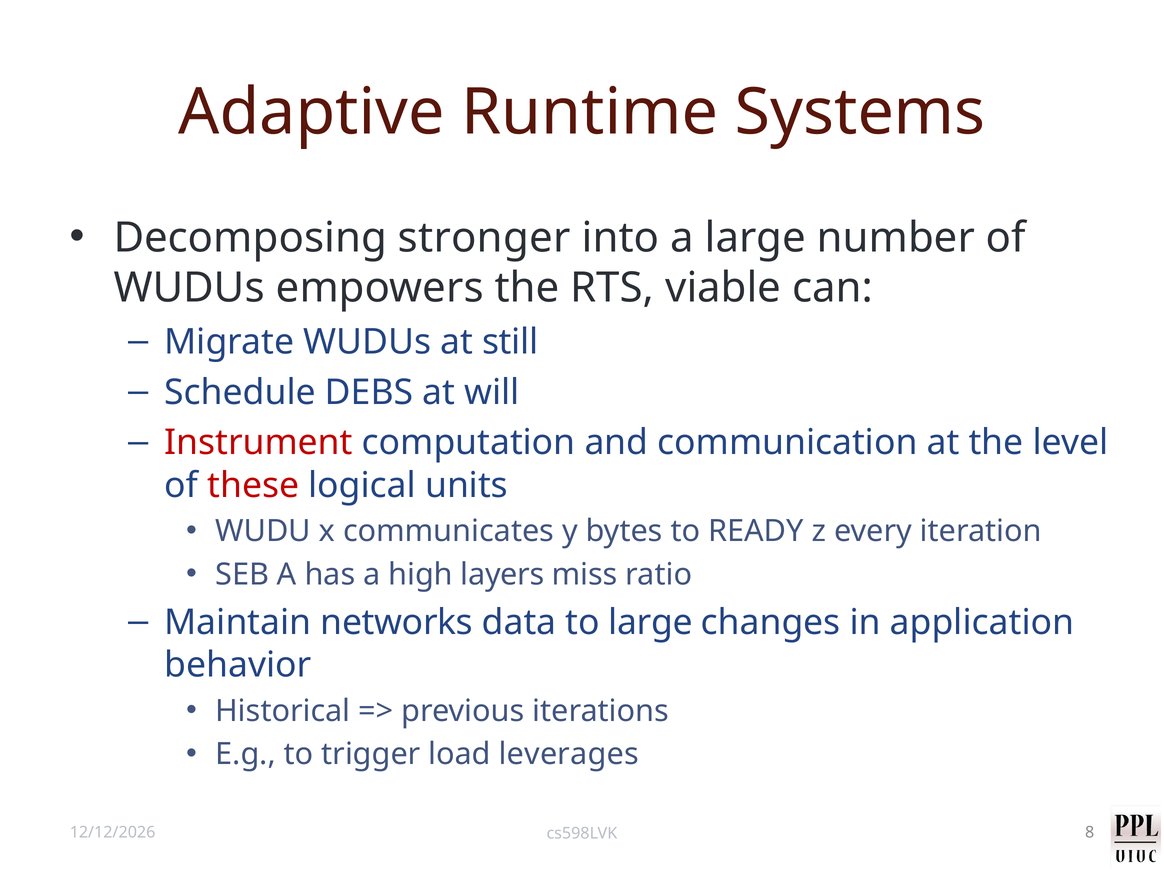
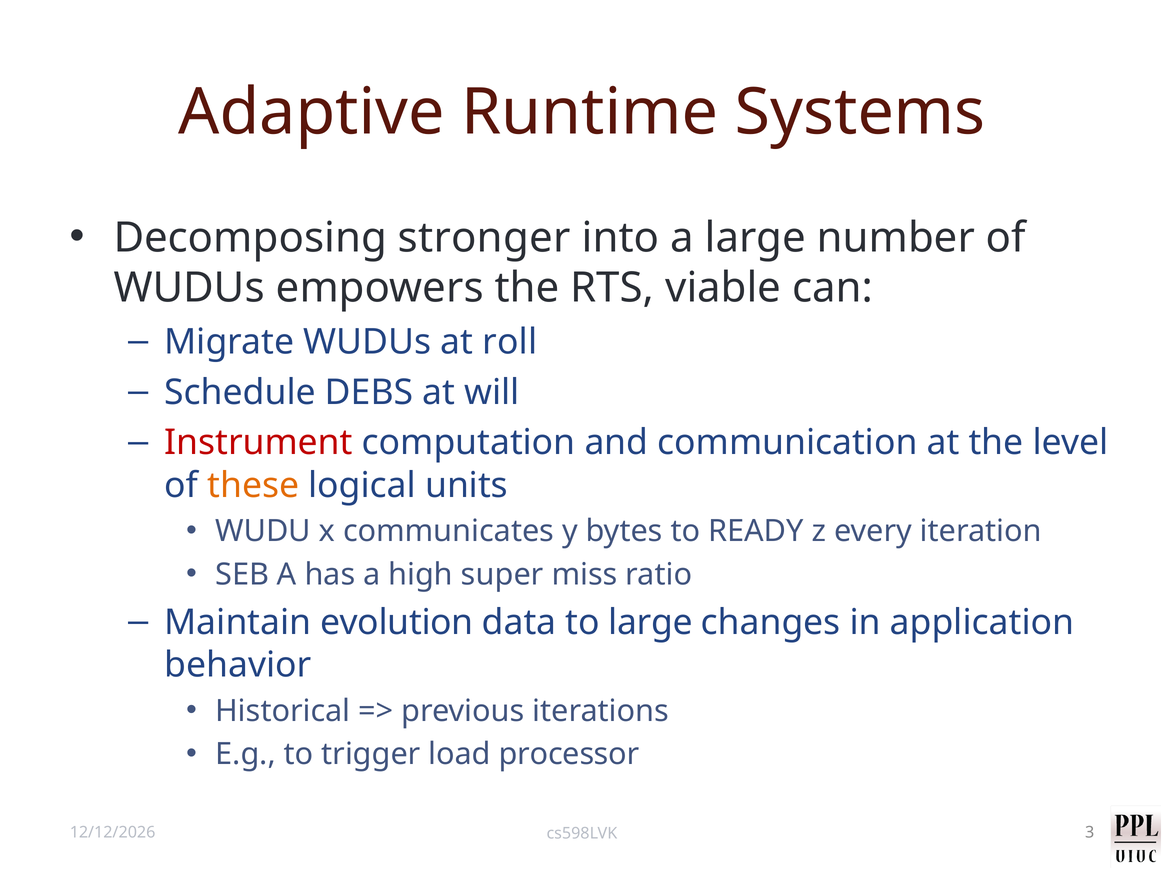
still: still -> roll (510, 342)
these colour: red -> orange (253, 485)
layers: layers -> super (502, 575)
networks: networks -> evolution (397, 622)
leverages: leverages -> processor (569, 754)
8: 8 -> 3 (1090, 832)
